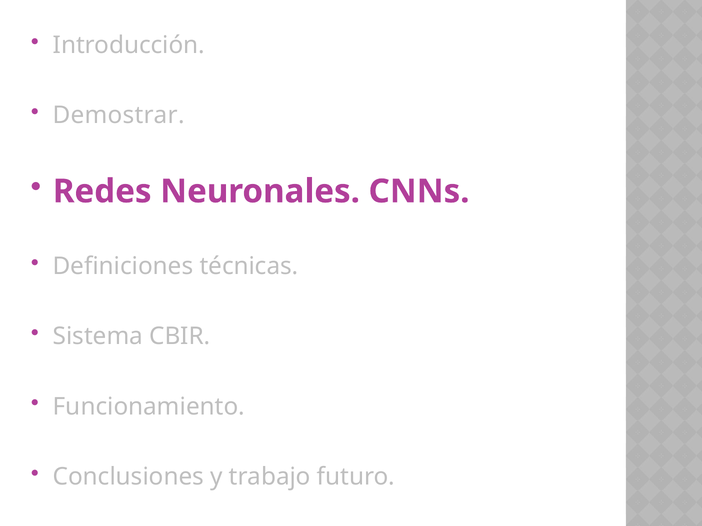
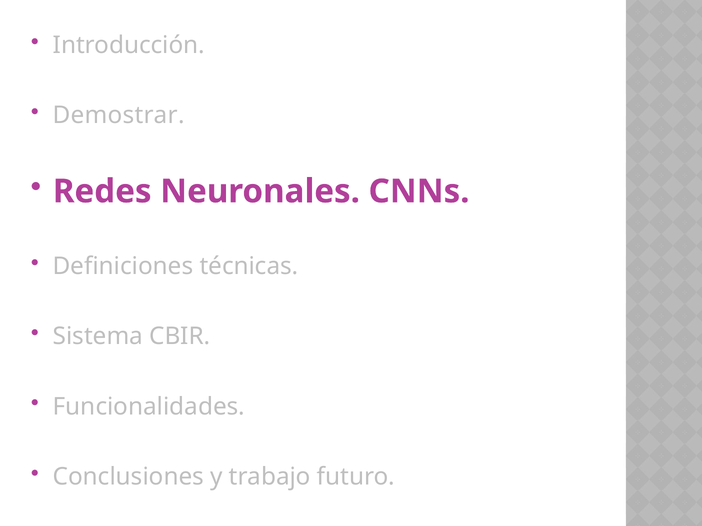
Funcionamiento: Funcionamiento -> Funcionalidades (149, 407)
